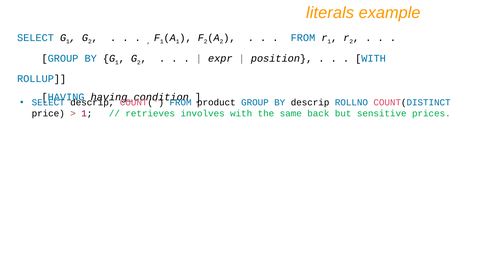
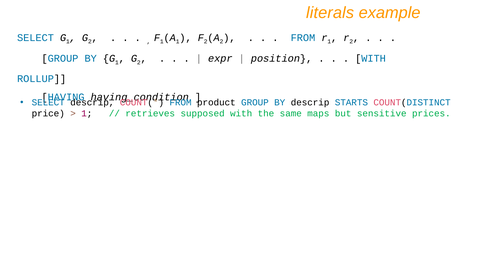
ROLLNO: ROLLNO -> STARTS (351, 102)
involves: involves -> supposed (203, 113)
back: back -> maps (318, 113)
